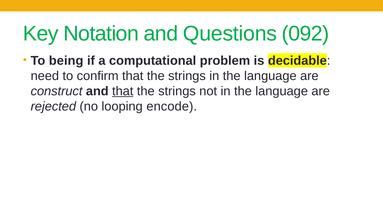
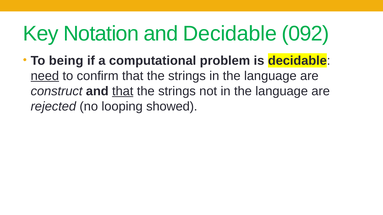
and Questions: Questions -> Decidable (230, 34)
need underline: none -> present (45, 76)
encode: encode -> showed (172, 107)
